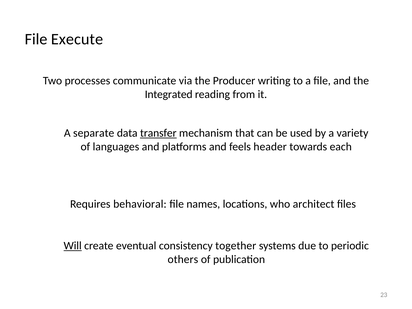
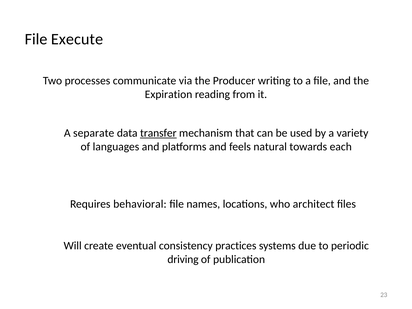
Integrated: Integrated -> Expiration (169, 94)
header: header -> natural (270, 147)
Will underline: present -> none (73, 246)
together: together -> practices (236, 246)
others: others -> driving (183, 259)
